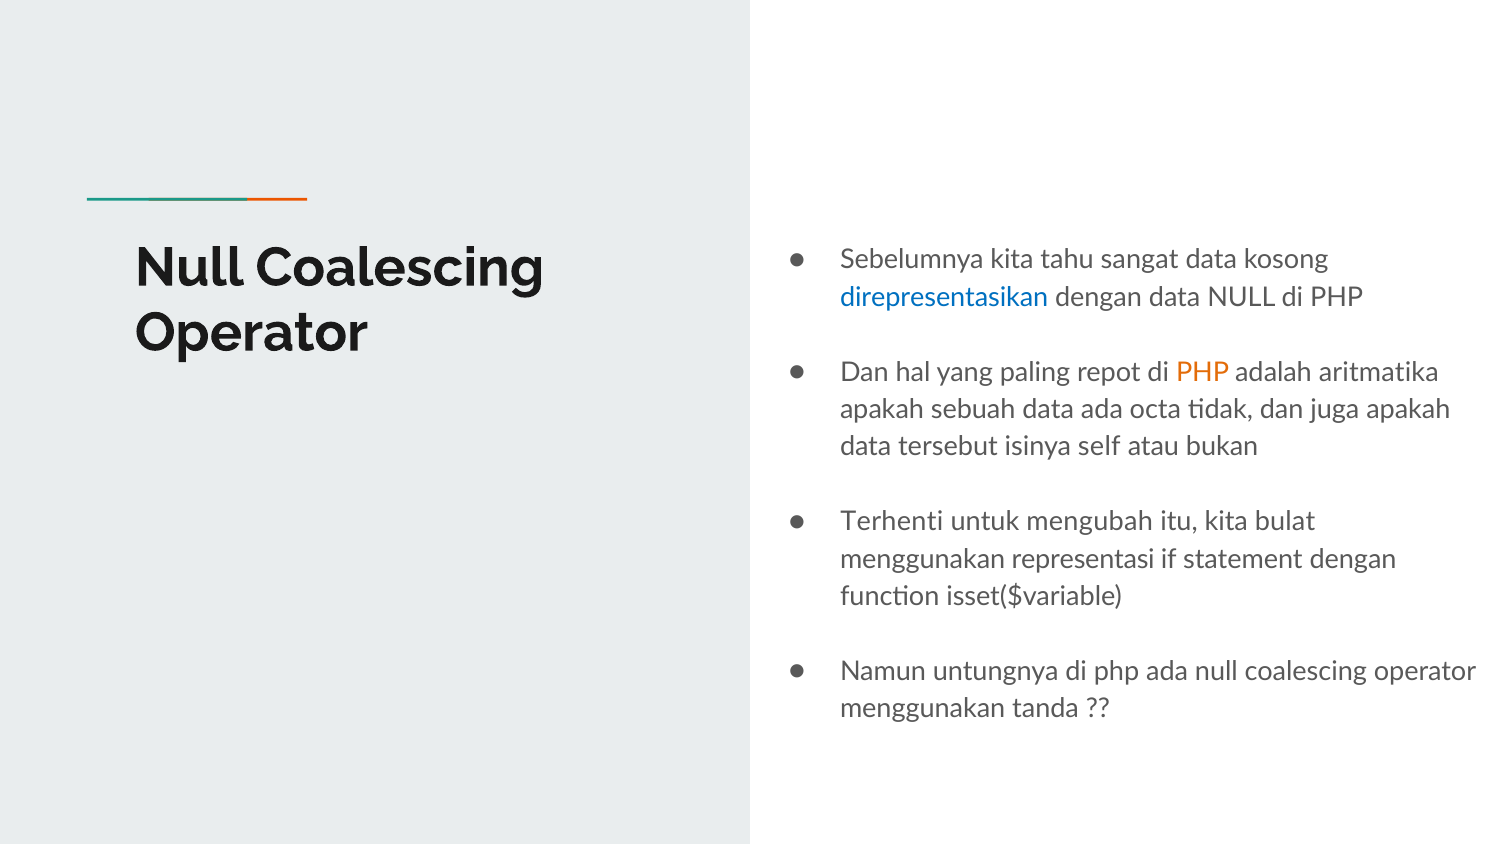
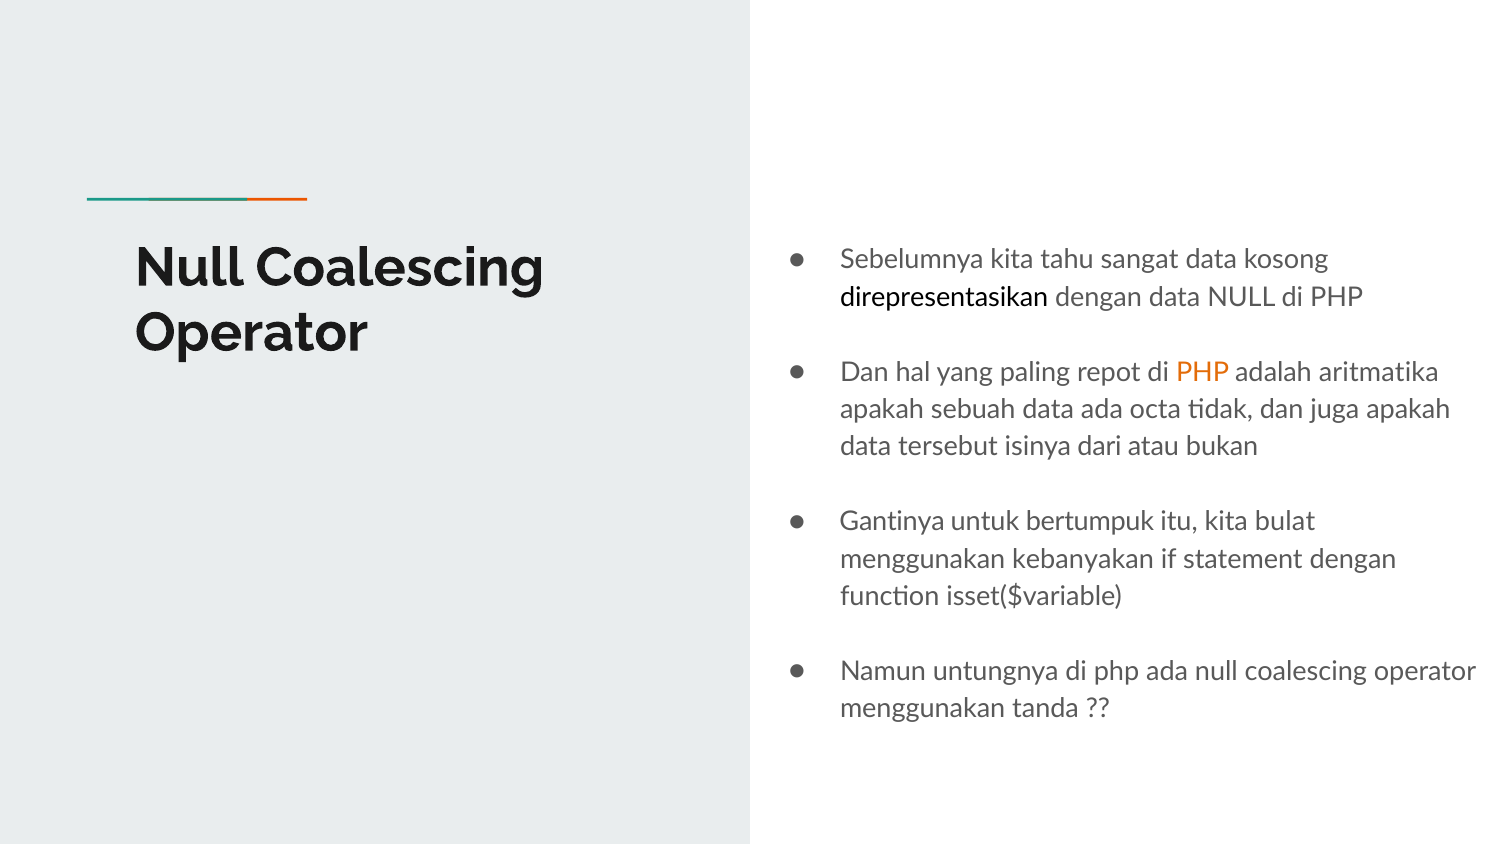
direpresentasikan colour: blue -> black (944, 297)
self: self -> dari (1100, 447)
Terhenti: Terhenti -> Gantinya (892, 522)
mengubah: mengubah -> bertumpuk (1090, 522)
representasi: representasi -> kebanyakan (1083, 559)
